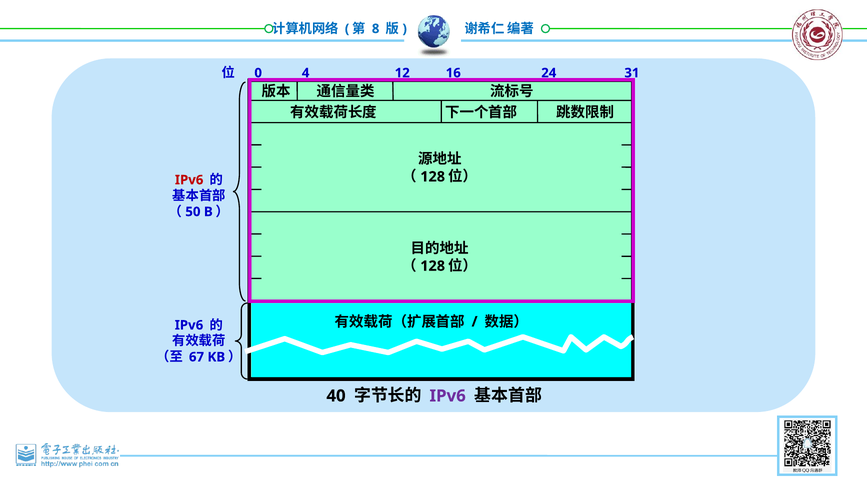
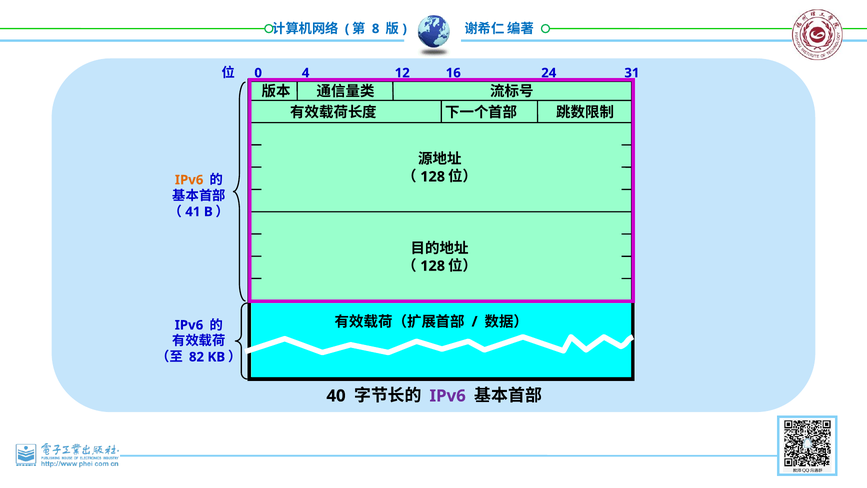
IPv6 colour: red -> orange (189, 180)
50: 50 -> 41 (193, 212)
67: 67 -> 82 (196, 357)
